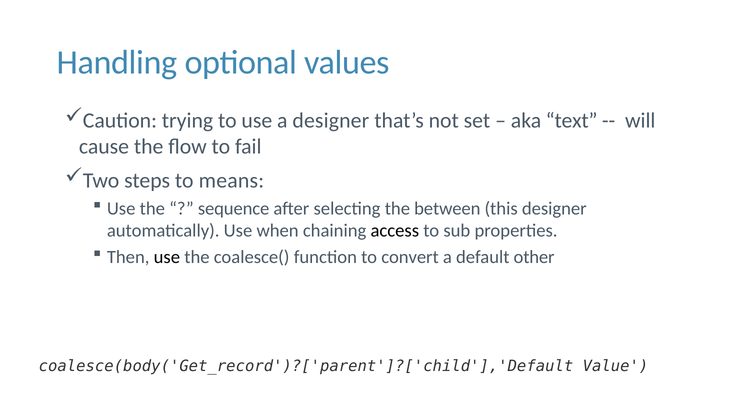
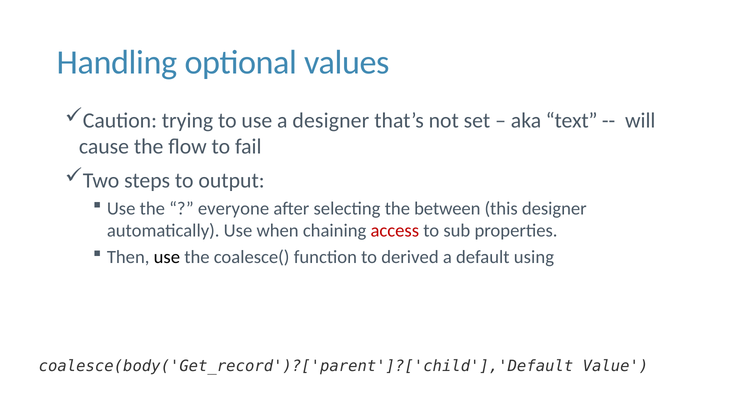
means: means -> output (232, 181)
sequence: sequence -> everyone (234, 209)
access colour: black -> red (395, 231)
convert: convert -> derived (410, 257)
other: other -> using (534, 257)
